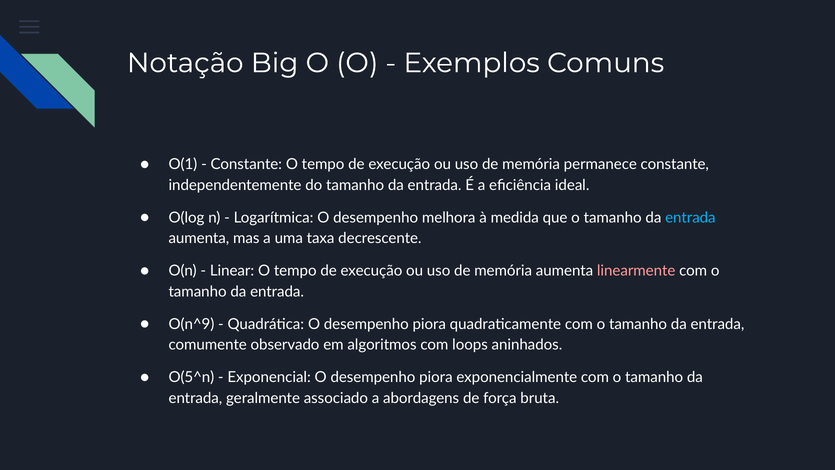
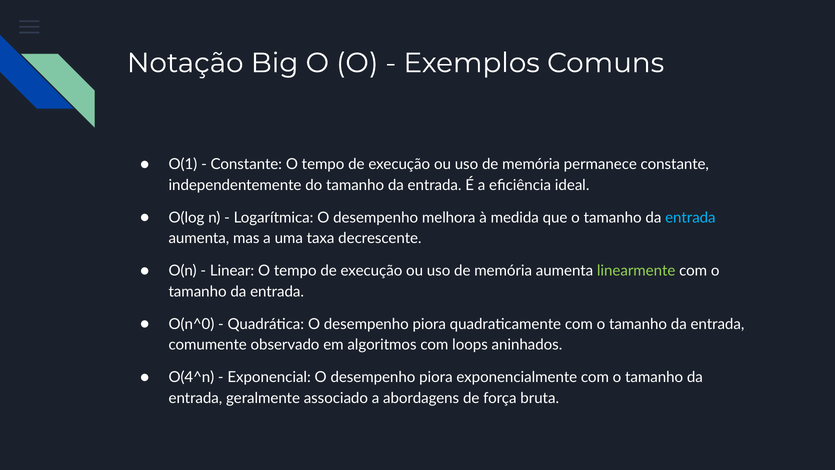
linearmente colour: pink -> light green (636, 271)
O(n^9: O(n^9 -> O(n^0 (191, 324)
O(5^n: O(5^n -> O(4^n (191, 377)
